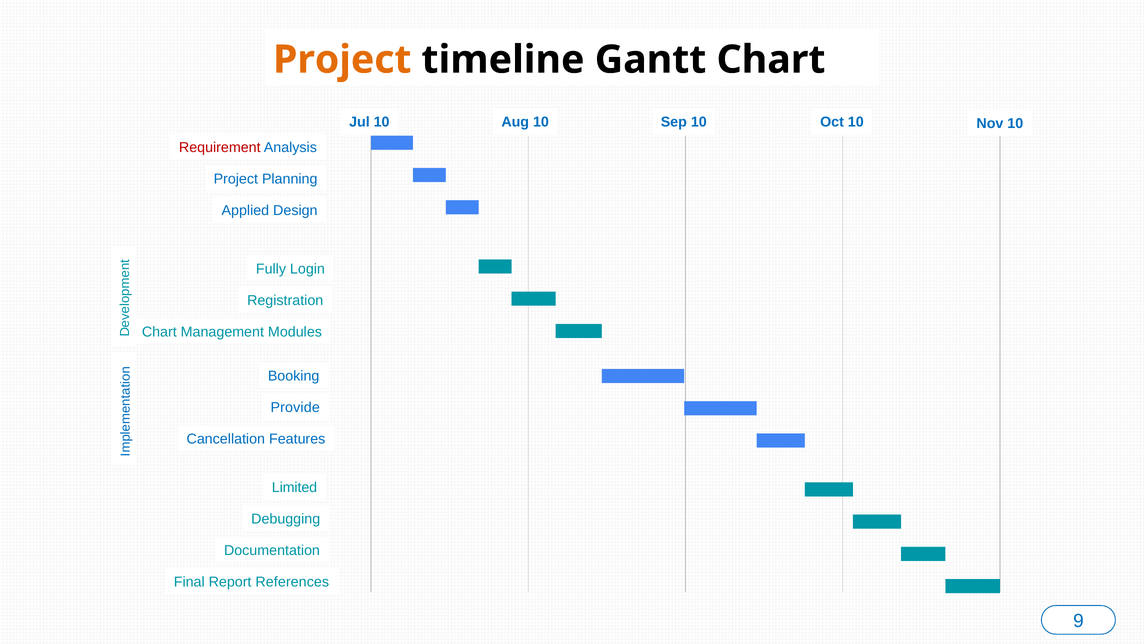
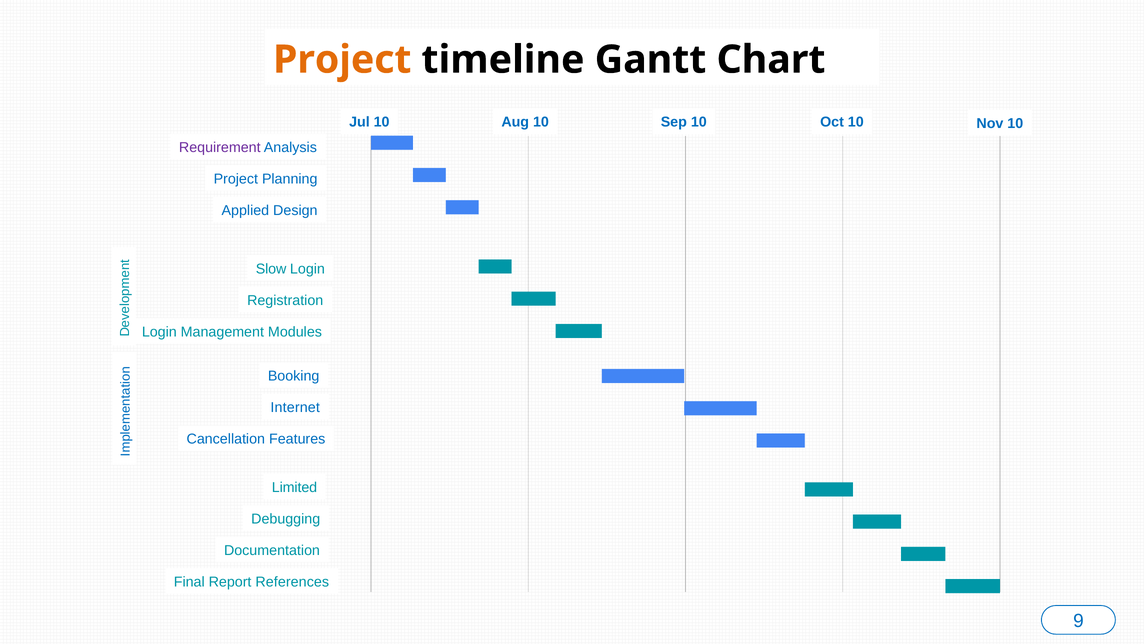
Requirement colour: red -> purple (220, 147)
Fully: Fully -> Slow (271, 269)
Chart: Chart -> Login (159, 332)
Provide: Provide -> Internet (295, 407)
